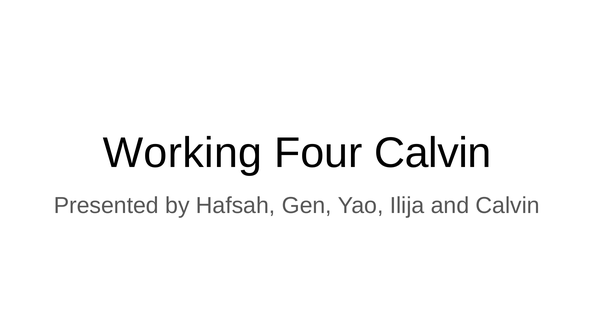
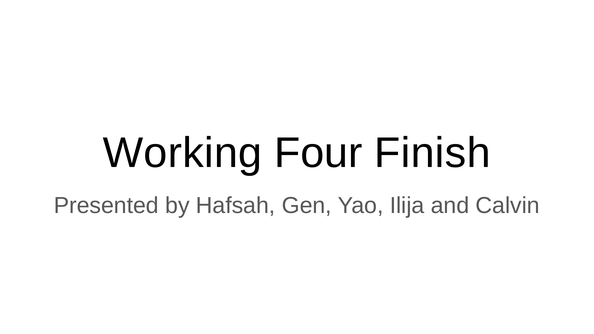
Four Calvin: Calvin -> Finish (432, 153)
